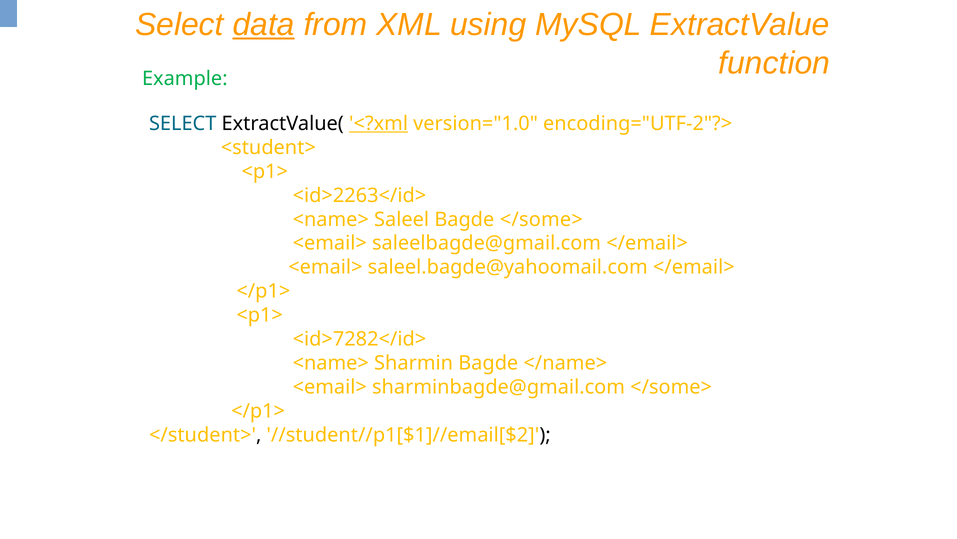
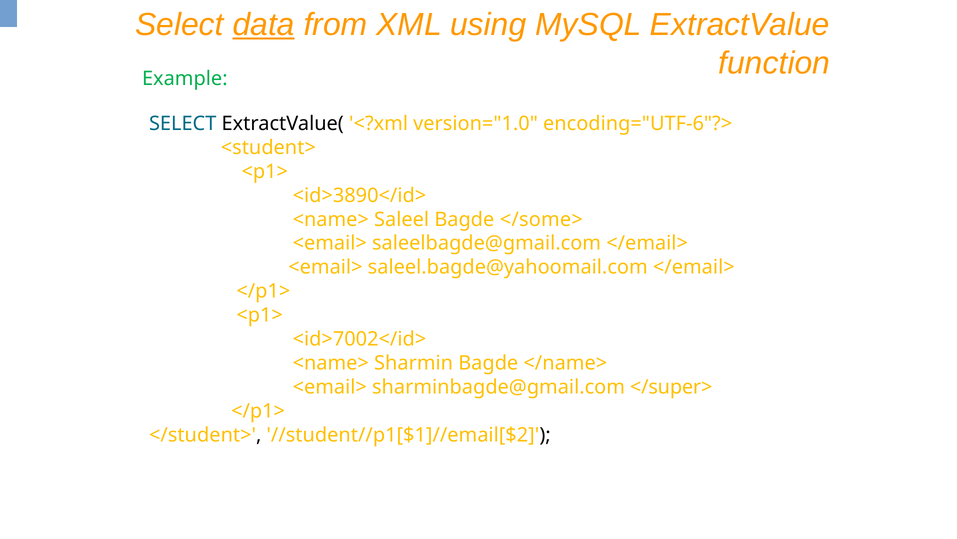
<?xml underline: present -> none (379, 123)
encoding="UTF-2"?>: encoding="UTF-2"?> -> encoding="UTF-6"?> (638, 123)
<id>2263</id>: <id>2263</id> -> <id>3890</id> (359, 195)
<id>7282</id>: <id>7282</id> -> <id>7002</id> (359, 339)
sharminbagde@gmail.com </some>: </some> -> </super> (671, 387)
